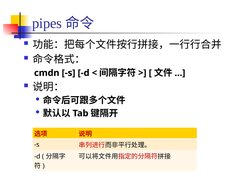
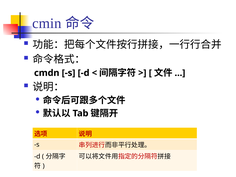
pipes: pipes -> cmin (47, 23)
